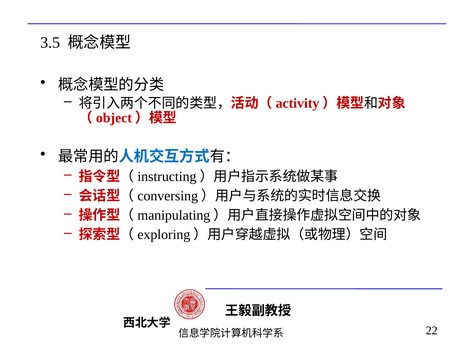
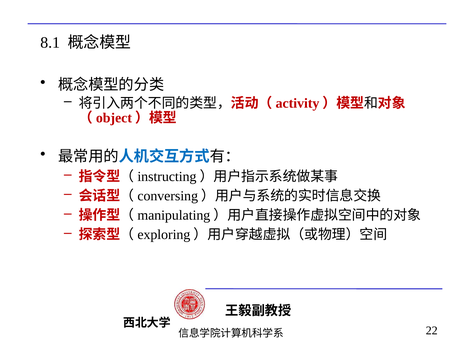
3.5: 3.5 -> 8.1 (50, 43)
